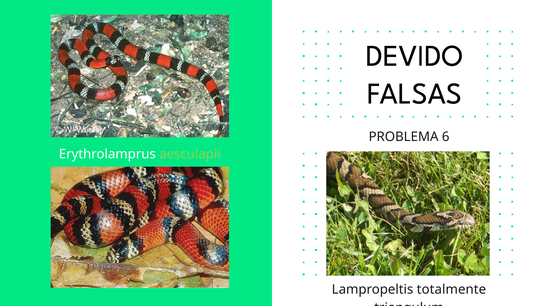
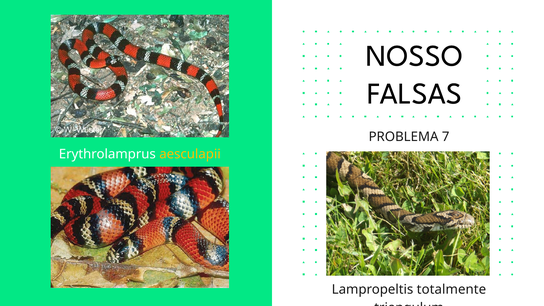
DEVIDO: DEVIDO -> NOSSO (414, 56)
6: 6 -> 7 (446, 137)
aesculapii colour: light green -> yellow (190, 154)
